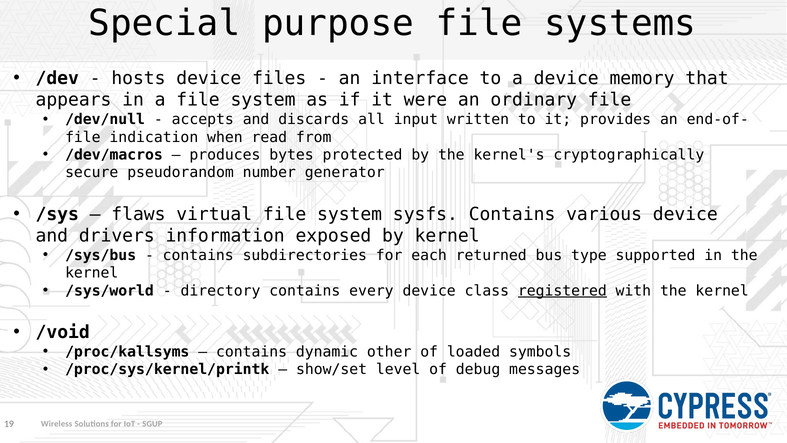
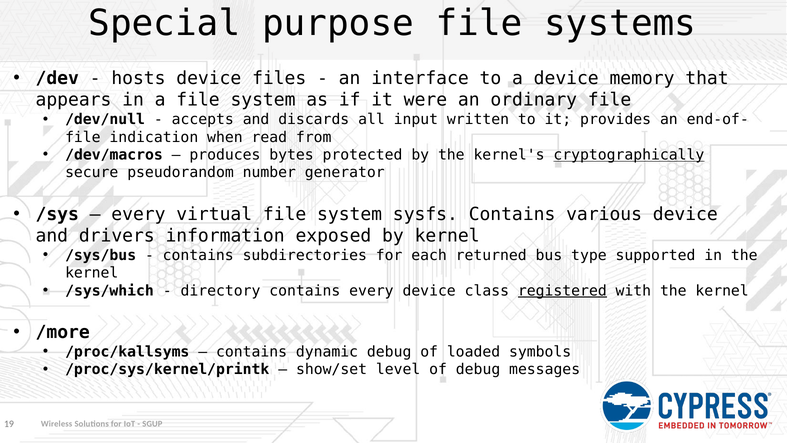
cryptographically underline: none -> present (629, 155)
flaws: flaws -> every (138, 214)
/sys/world: /sys/world -> /sys/which (109, 291)
/void: /void -> /more (63, 332)
dynamic other: other -> debug (389, 351)
